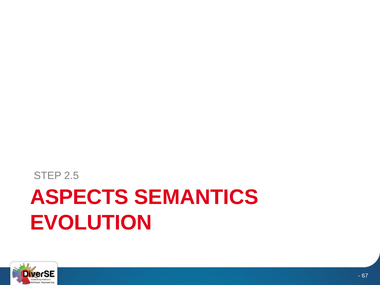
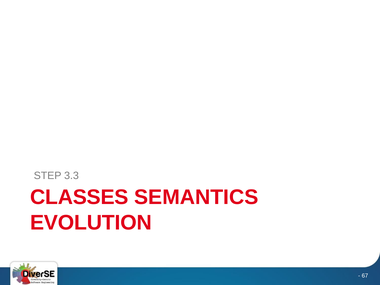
2.5: 2.5 -> 3.3 (71, 176)
ASPECTS: ASPECTS -> CLASSES (79, 197)
